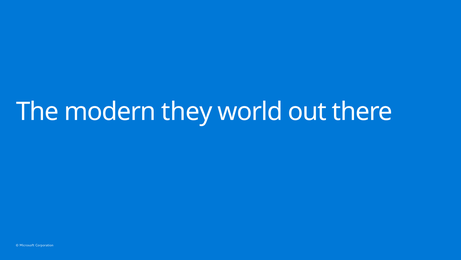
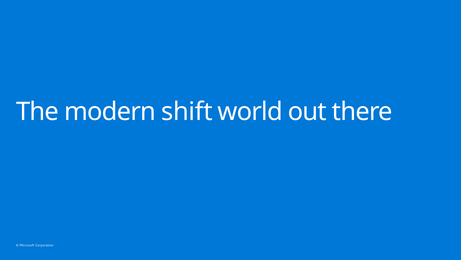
they: they -> shift (187, 111)
